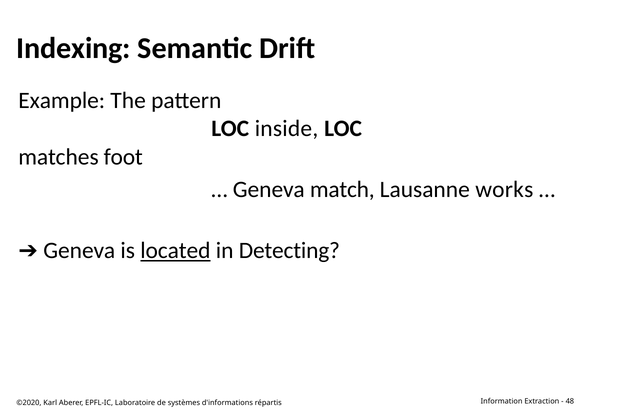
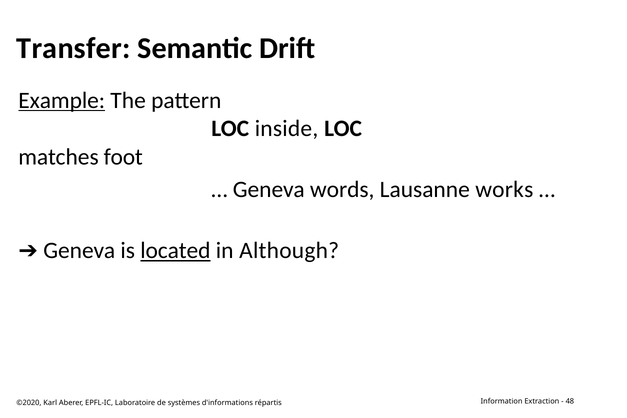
Indexing: Indexing -> Transfer (73, 49)
Example underline: none -> present (62, 100)
match: match -> words (342, 190)
Detecting: Detecting -> Although (289, 251)
